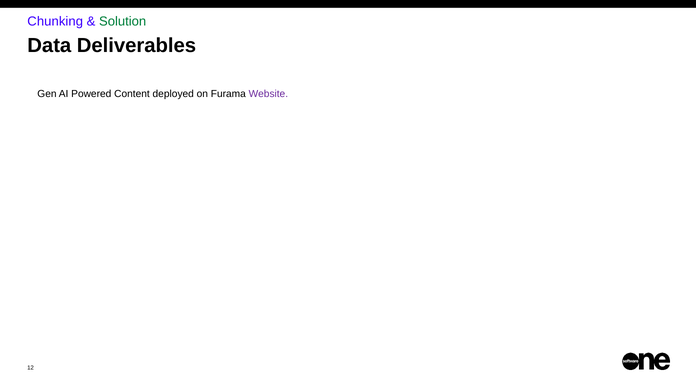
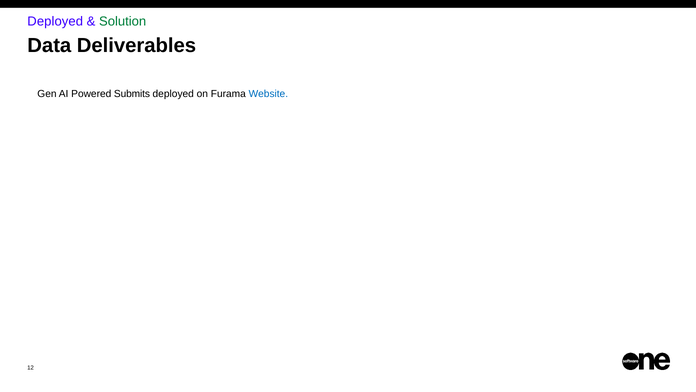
Chunking: Chunking -> Deployed (55, 22)
Content: Content -> Submits (132, 94)
Website colour: purple -> blue (268, 94)
